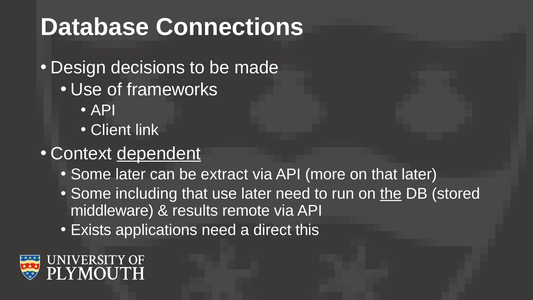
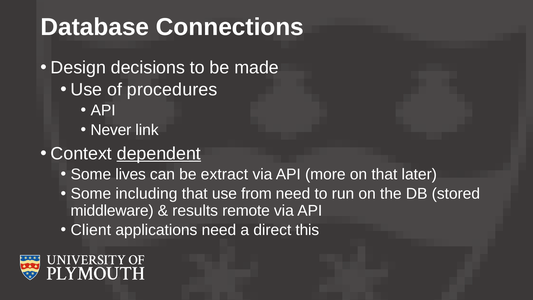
frameworks: frameworks -> procedures (172, 90)
Client: Client -> Never (111, 130)
Some later: later -> lives (131, 174)
use later: later -> from (256, 194)
the underline: present -> none (391, 194)
Exists: Exists -> Client (91, 230)
